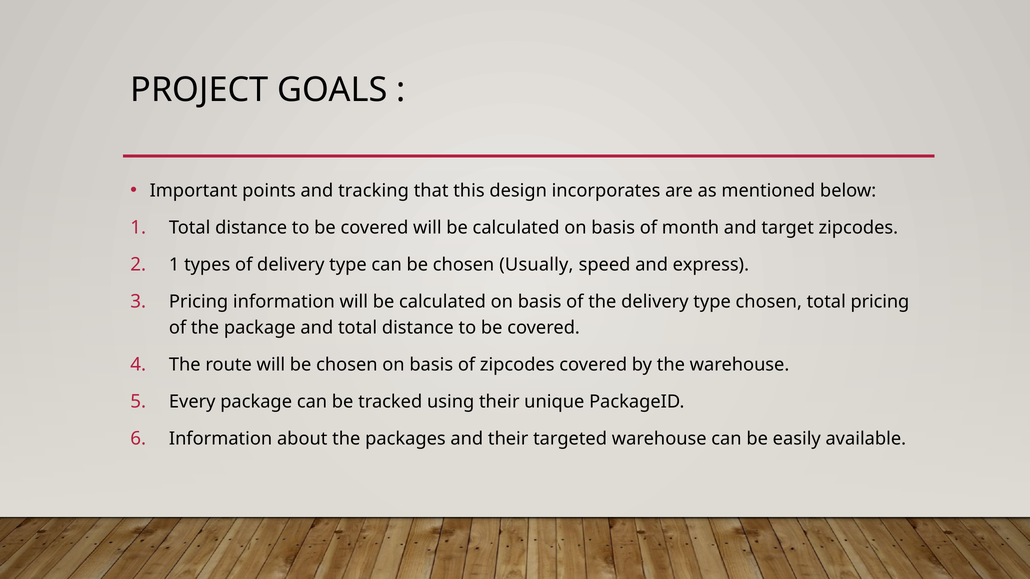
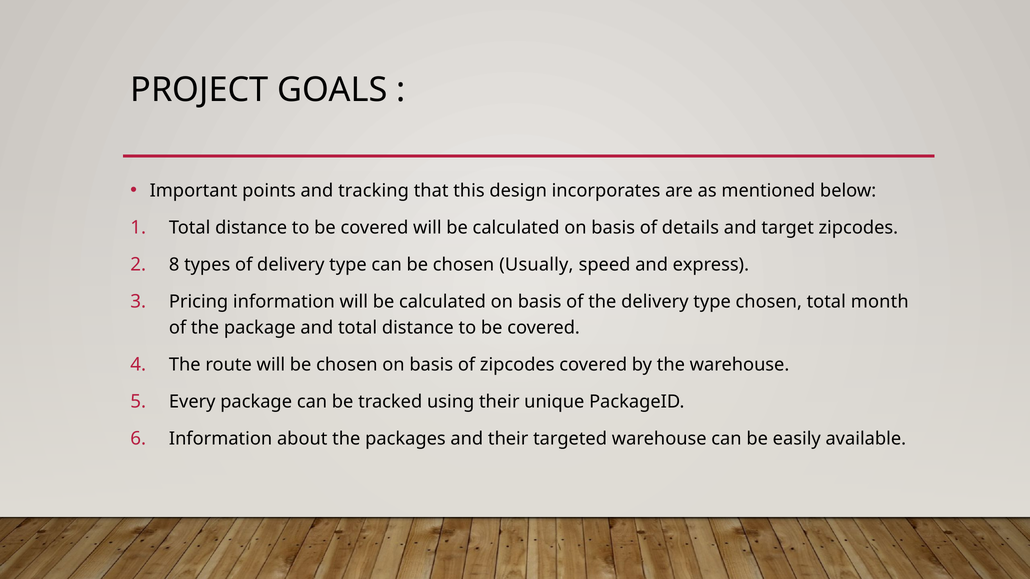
month: month -> details (690, 228)
1: 1 -> 8 (174, 265)
total pricing: pricing -> month (880, 302)
